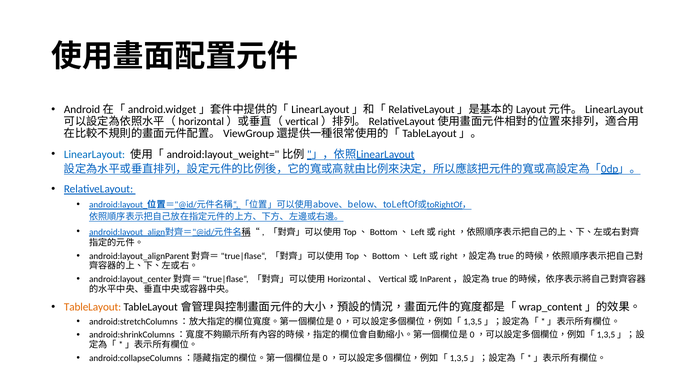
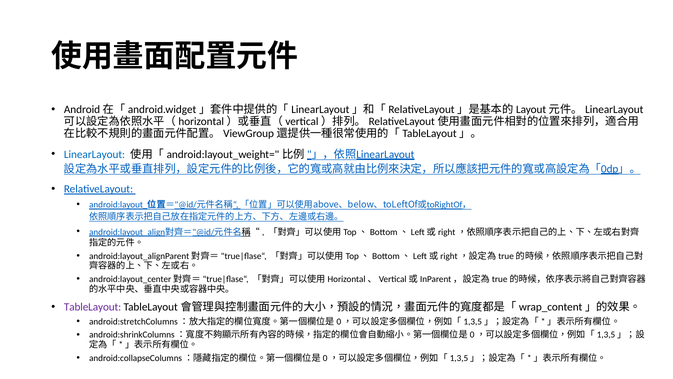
TableLayout colour: orange -> purple (93, 307)
